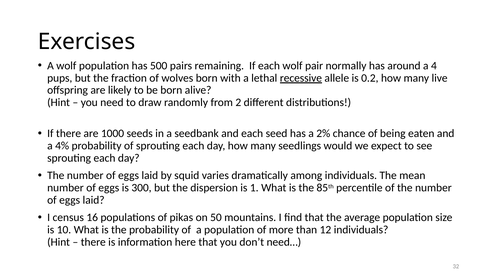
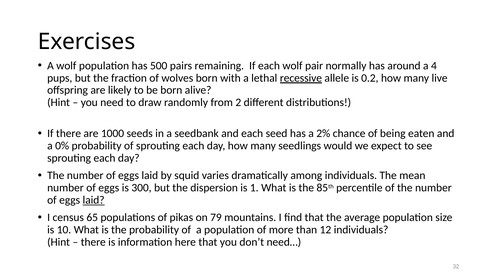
4%: 4% -> 0% (62, 146)
laid underline: none -> present (94, 201)
16: 16 -> 65 (92, 218)
50: 50 -> 79 (216, 218)
